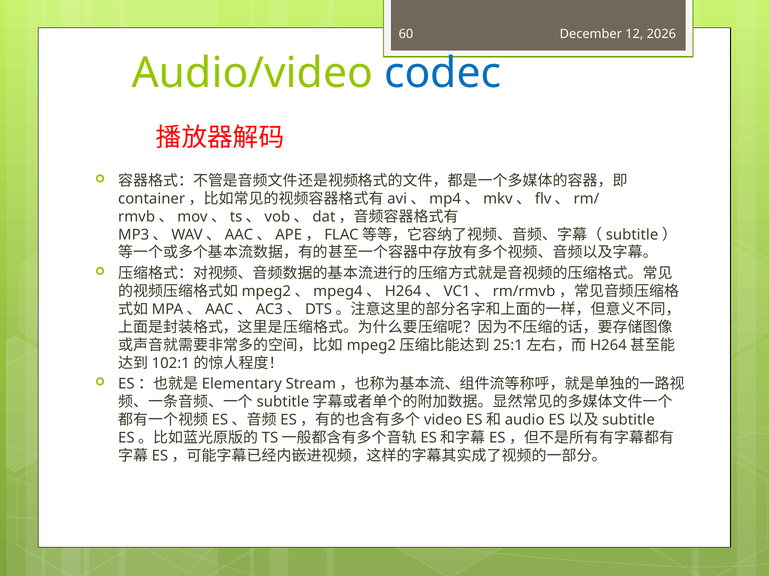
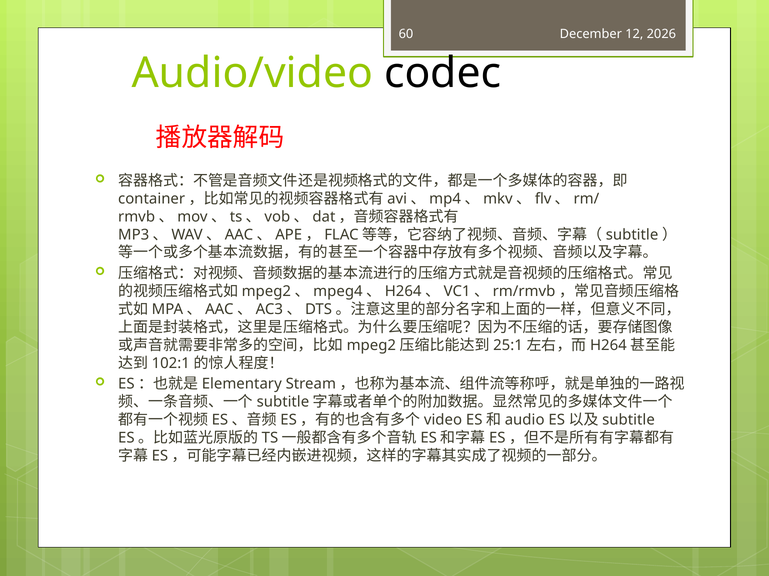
codec colour: blue -> black (443, 73)
